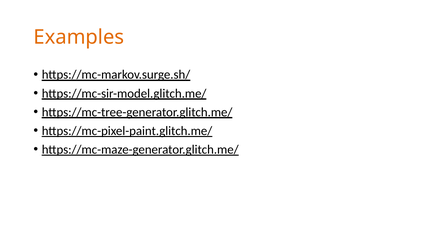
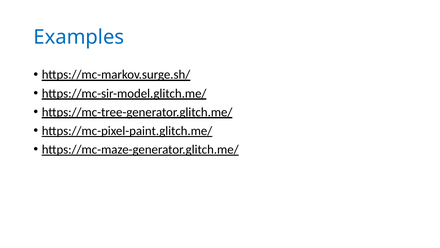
Examples colour: orange -> blue (79, 37)
